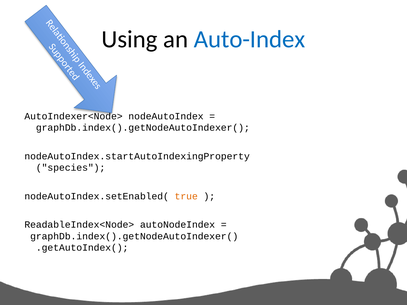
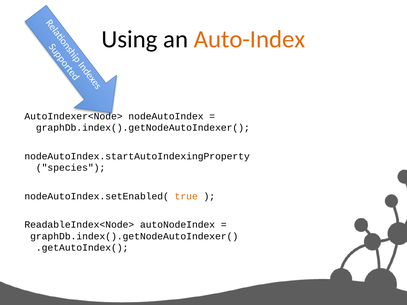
Auto-Index colour: blue -> orange (250, 39)
